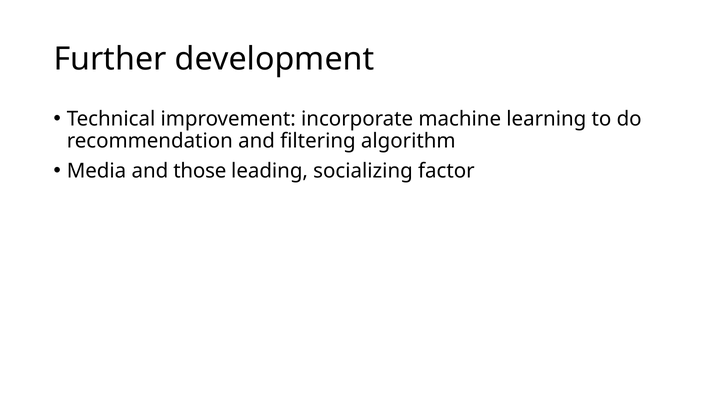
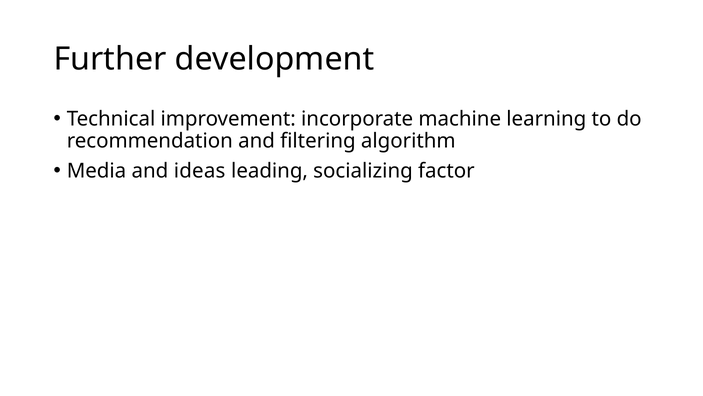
those: those -> ideas (200, 170)
